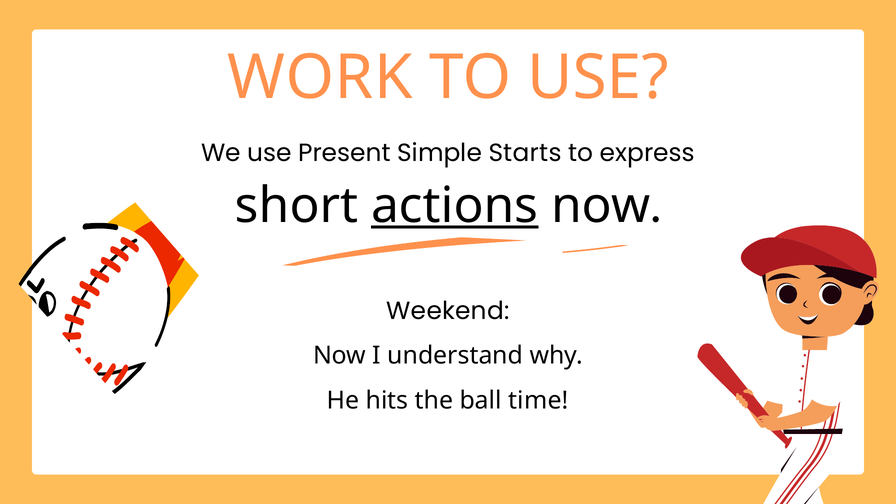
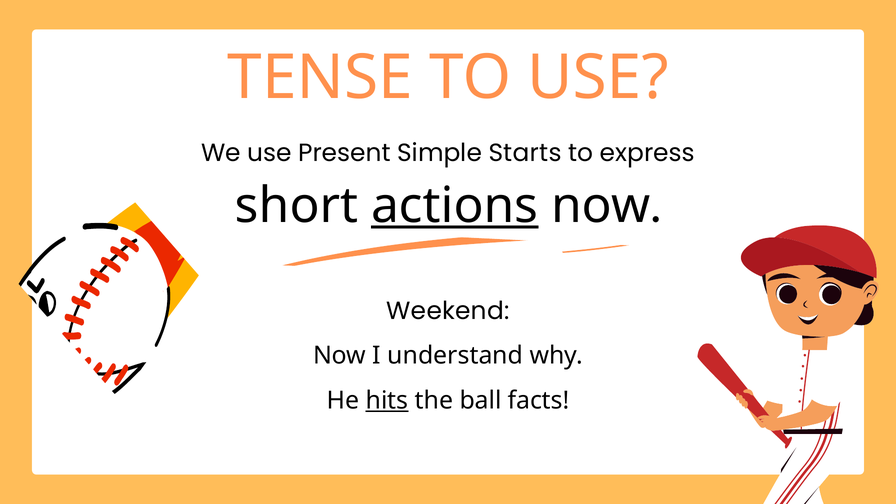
WORK: WORK -> TENSE (320, 78)
hits underline: none -> present (387, 400)
time: time -> facts (539, 400)
